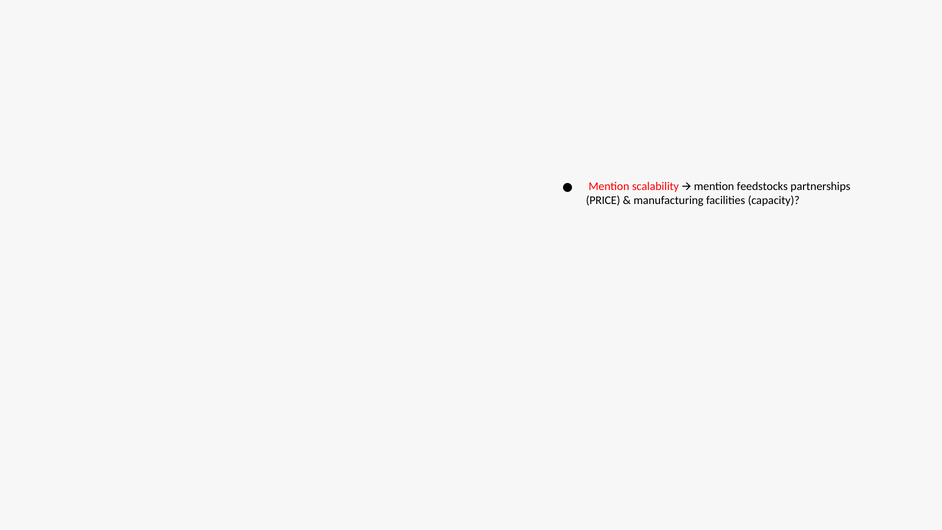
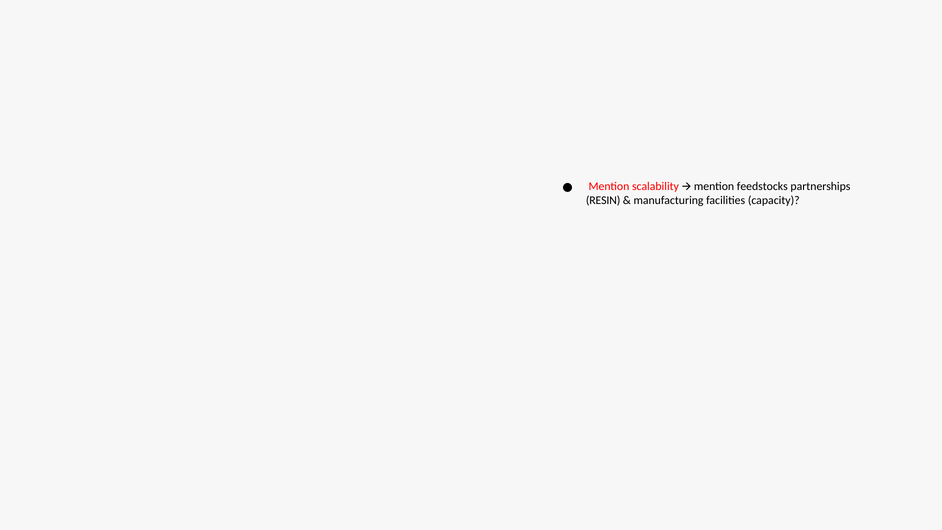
PRICE: PRICE -> RESIN (603, 201)
